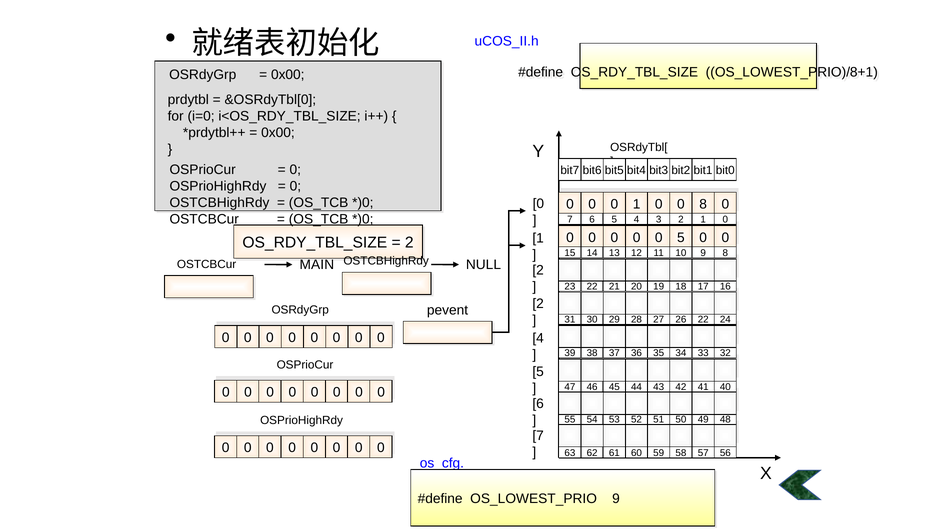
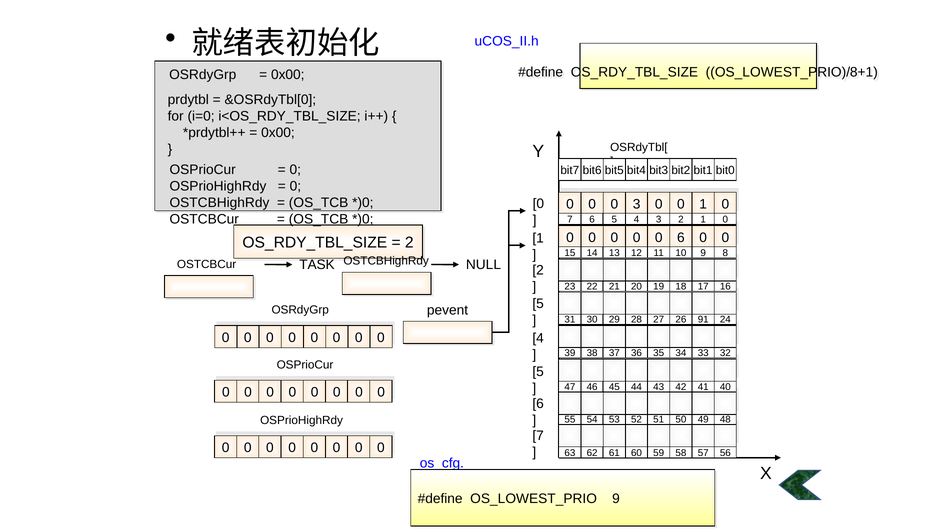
0 1: 1 -> 3 (637, 204)
0 8: 8 -> 1 (703, 204)
0 5: 5 -> 6 (681, 237)
MAIN: MAIN -> TASK (317, 265)
2: 2 -> 5 (538, 304)
26 22: 22 -> 91 (703, 319)
